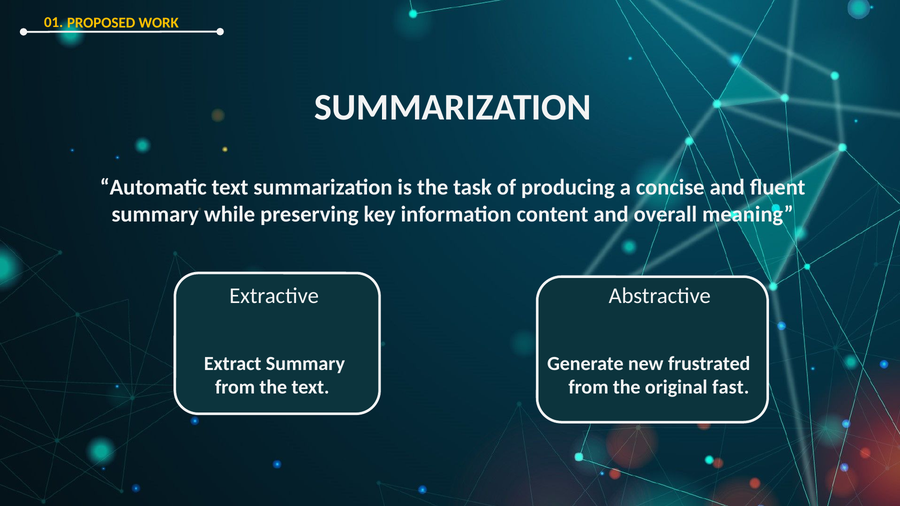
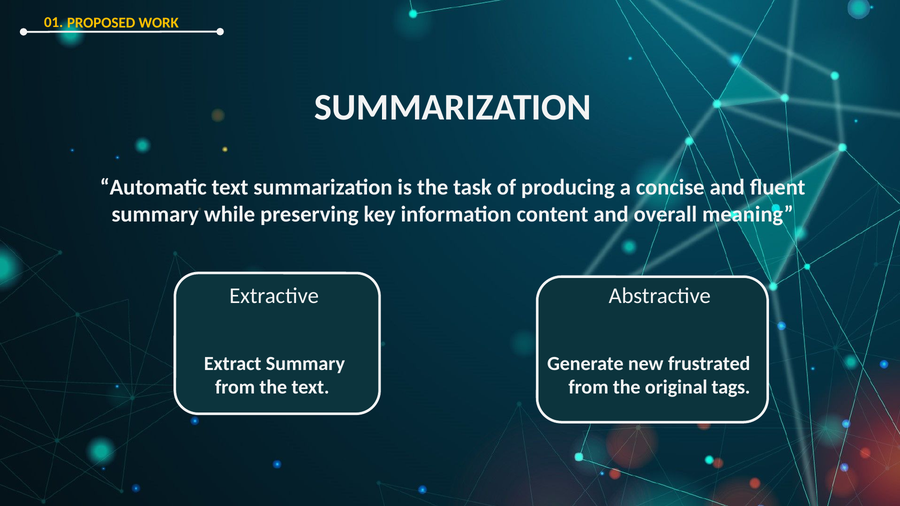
fast: fast -> tags (731, 388)
